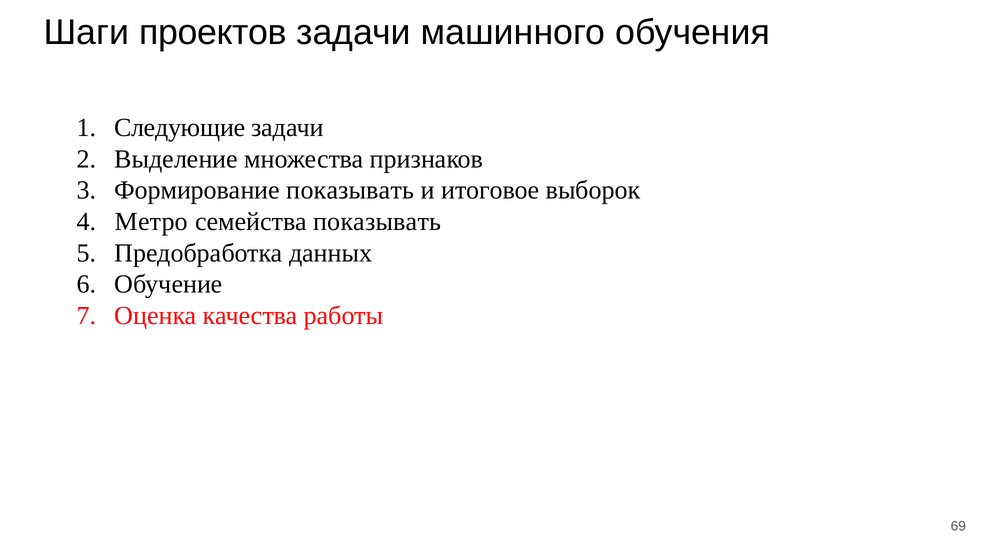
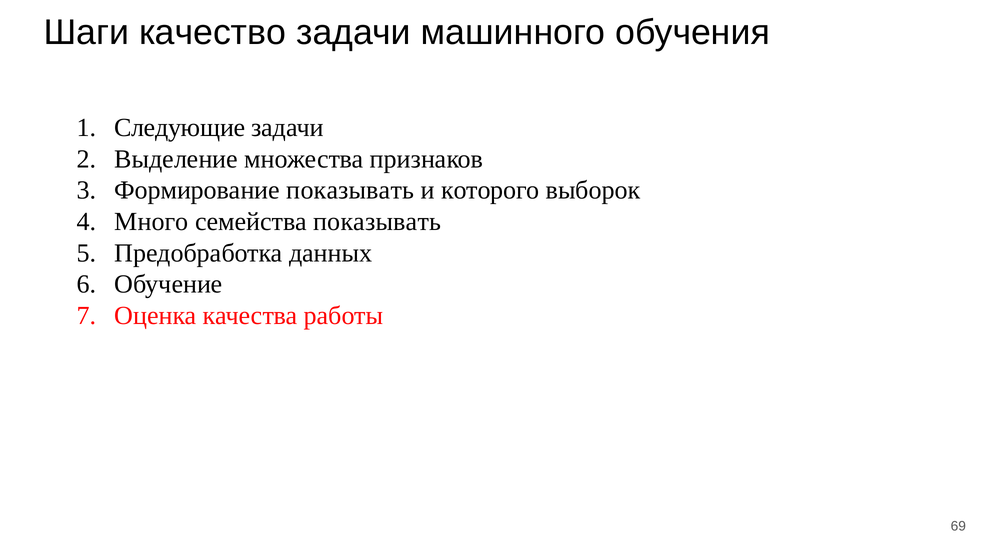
проектов: проектов -> качество (213, 32)
итоговое: итоговое -> которого (490, 190)
Метро: Метро -> Много (151, 222)
